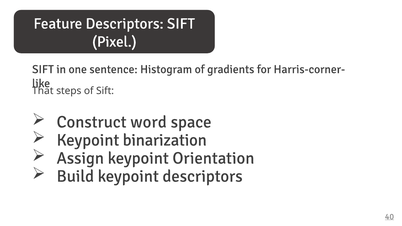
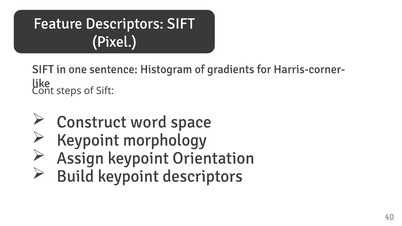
That: That -> Cont (43, 91)
binarization: binarization -> morphology (165, 140)
